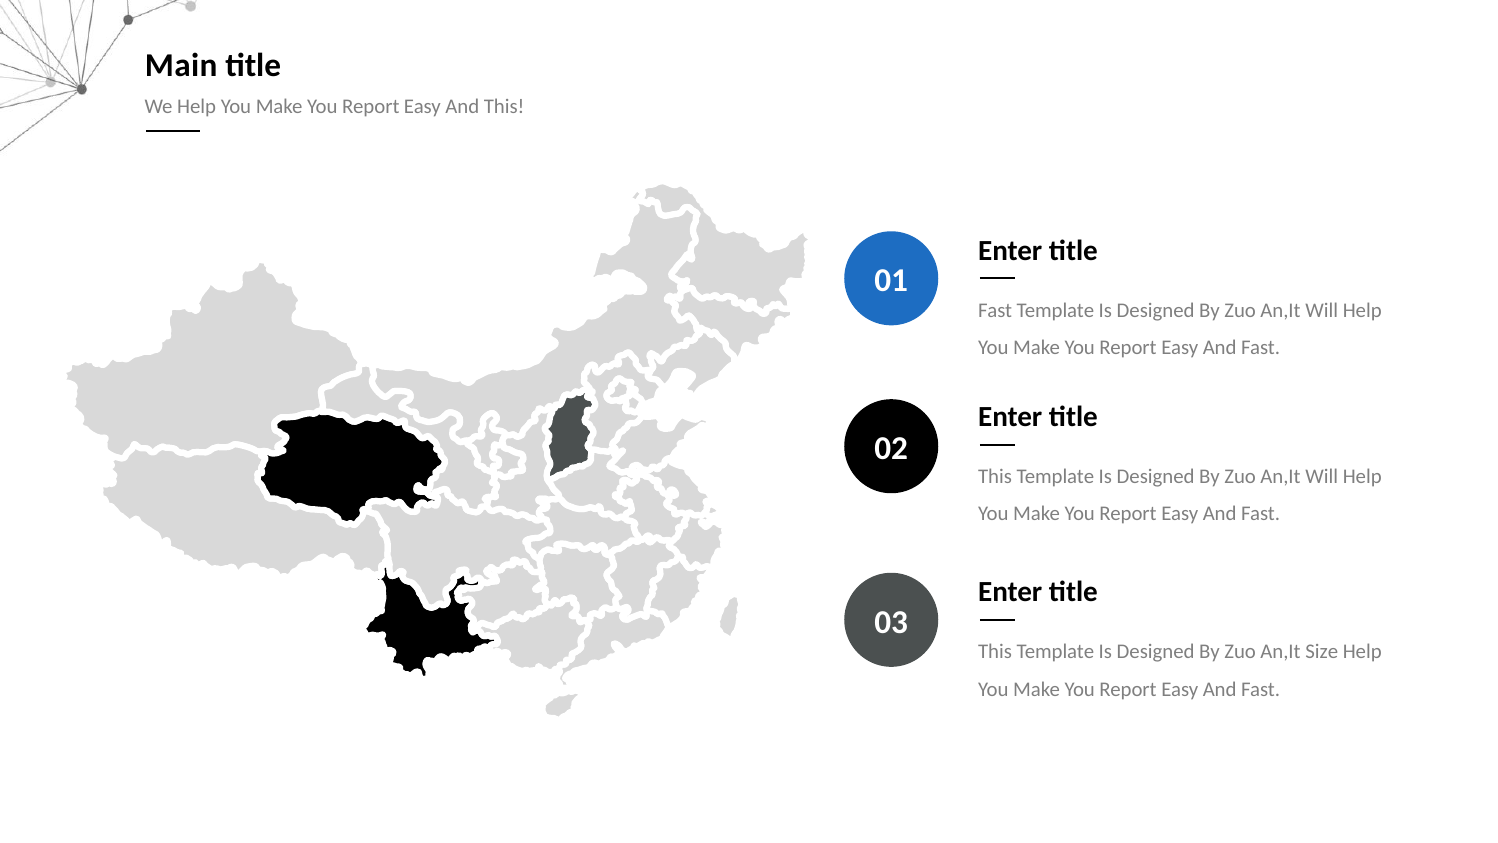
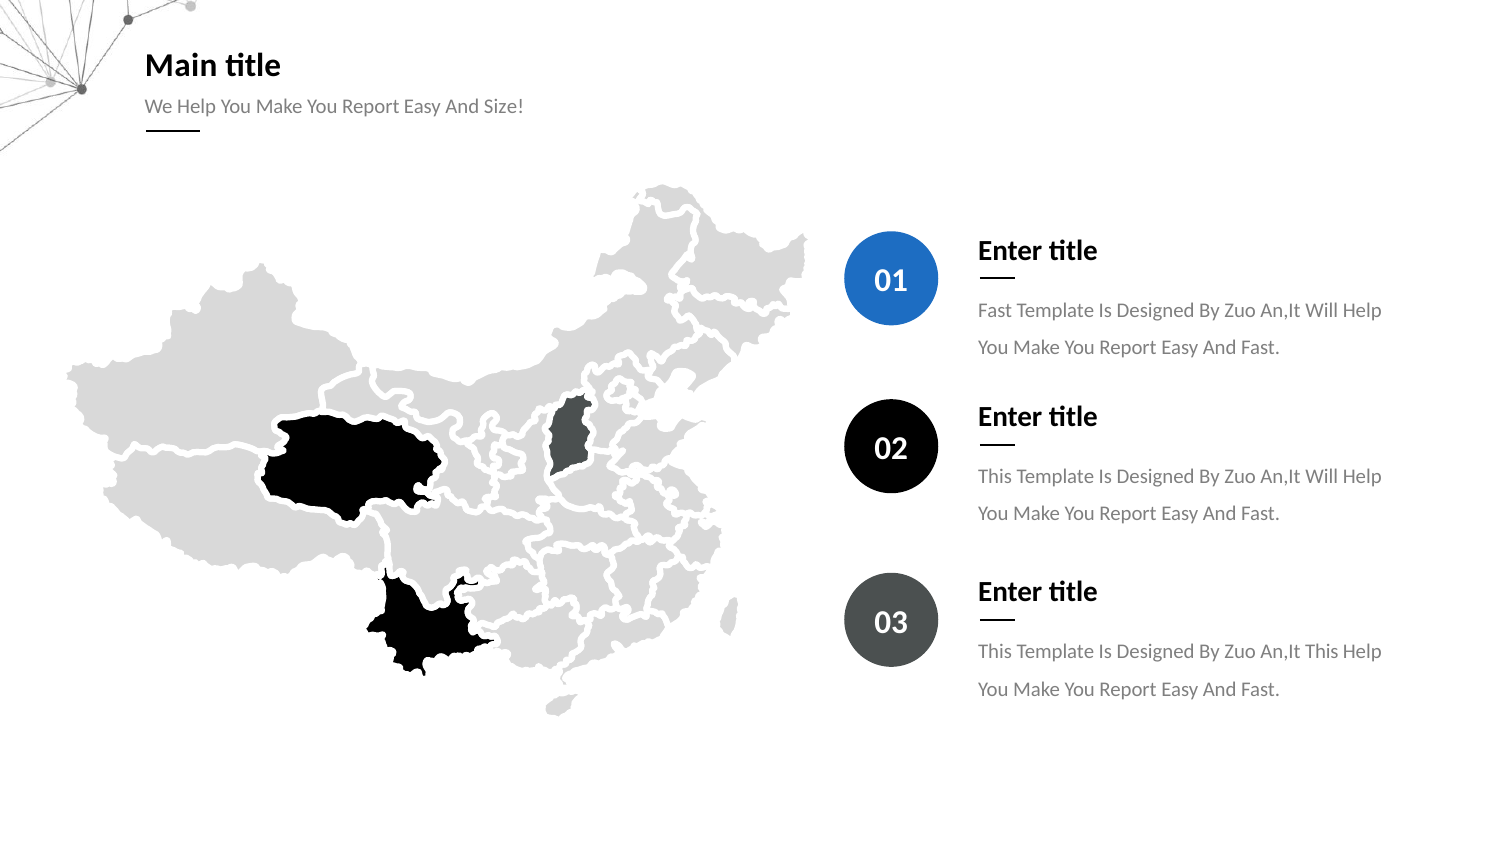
And This: This -> Size (504, 106)
An,It Size: Size -> This (1322, 651)
